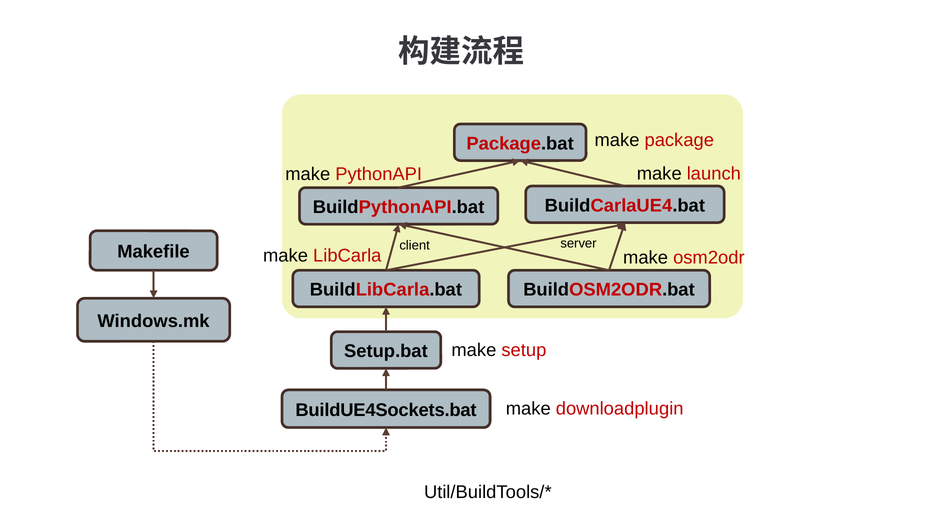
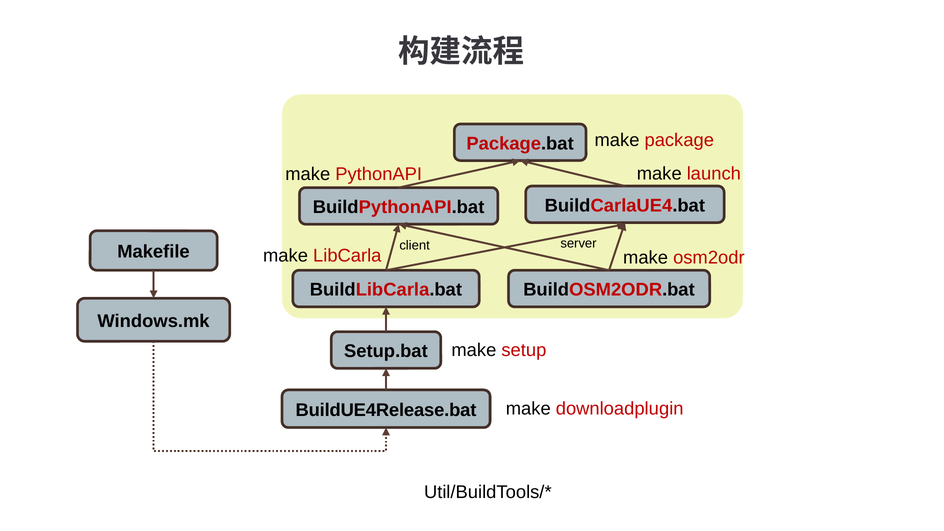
BuildUE4Sockets.bat: BuildUE4Sockets.bat -> BuildUE4Release.bat (386, 410)
